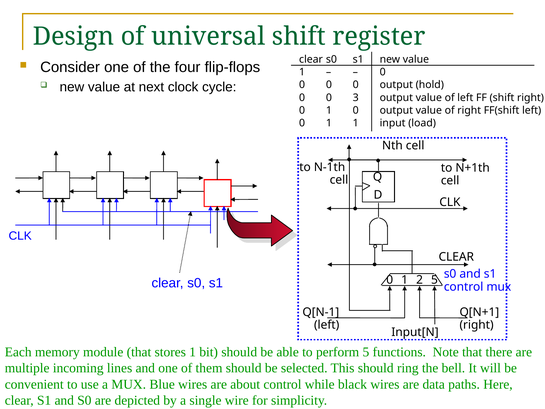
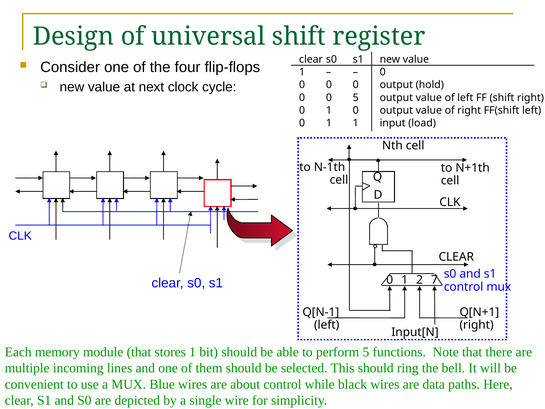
0 3: 3 -> 5 (356, 97)
2 5: 5 -> 7 (434, 280)
